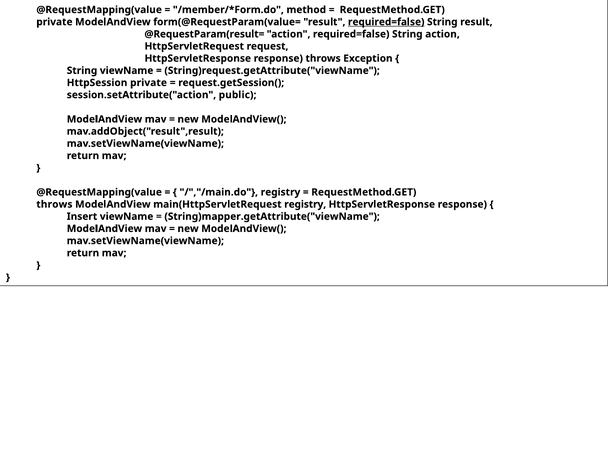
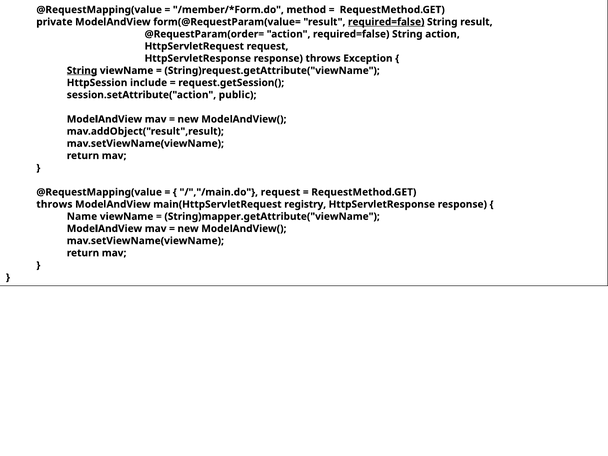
@RequestParam(result=: @RequestParam(result= -> @RequestParam(order= (204, 34)
String underline: none -> present (82, 71)
HttpSession private: private -> include (149, 83)
/","/main.do registry: registry -> request (280, 192)
Insert: Insert -> Name (82, 216)
